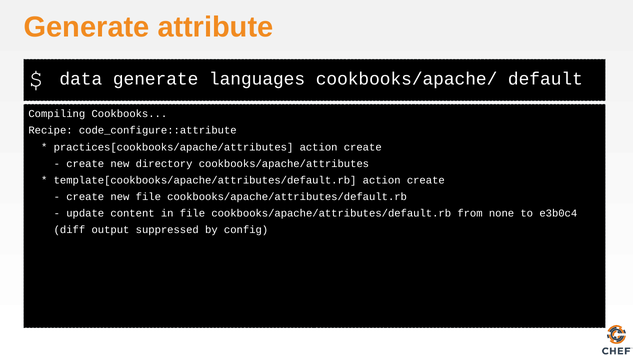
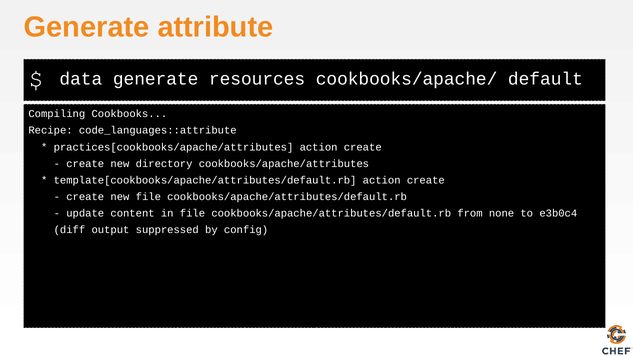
languages: languages -> resources (257, 79)
code_configure::attribute: code_configure::attribute -> code_languages::attribute (158, 130)
